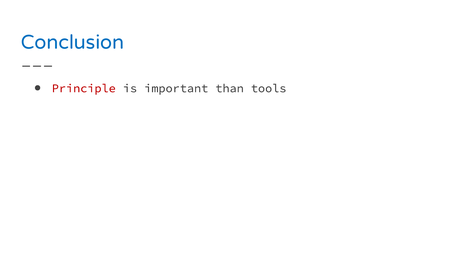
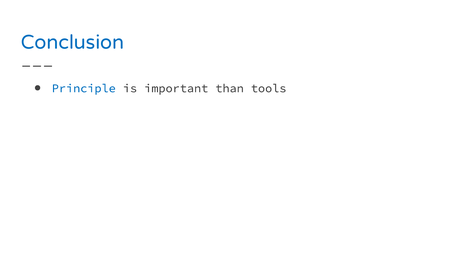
Principle colour: red -> blue (84, 88)
